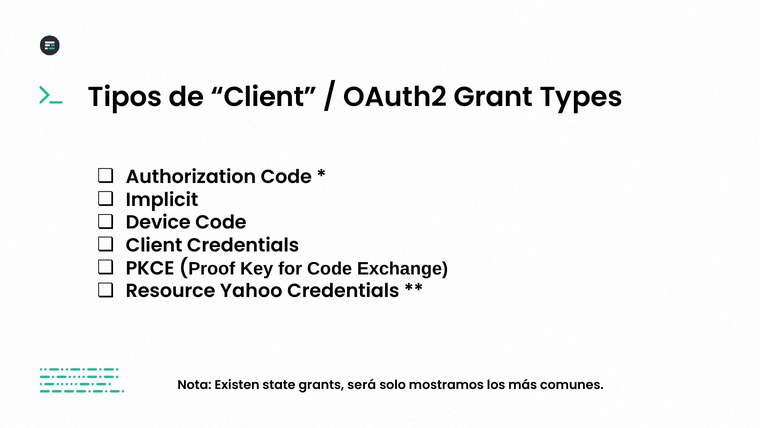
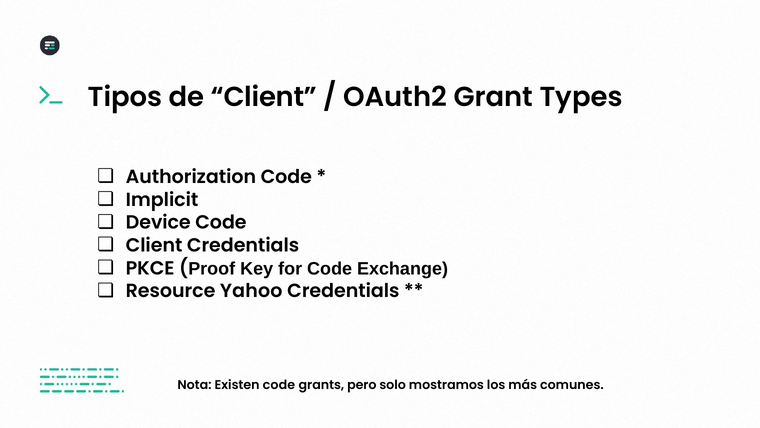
Existen state: state -> code (279, 384)
será: será -> pero (362, 384)
